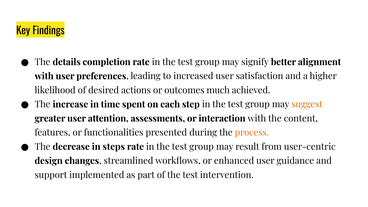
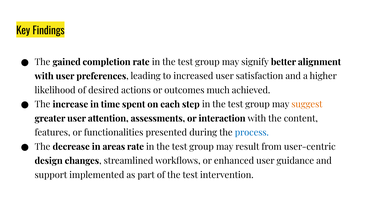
details: details -> gained (67, 62)
process colour: orange -> blue (252, 133)
steps: steps -> areas (114, 147)
